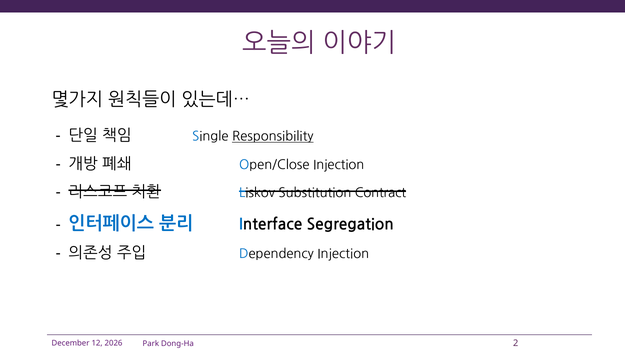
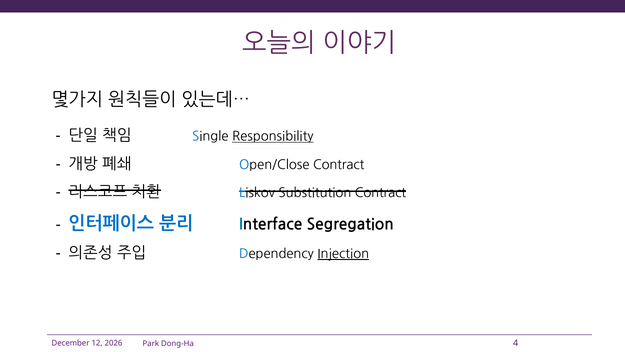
Open/Close Injection: Injection -> Contract (339, 165)
Injection underline: none -> present (343, 254)
2: 2 -> 4 (516, 343)
